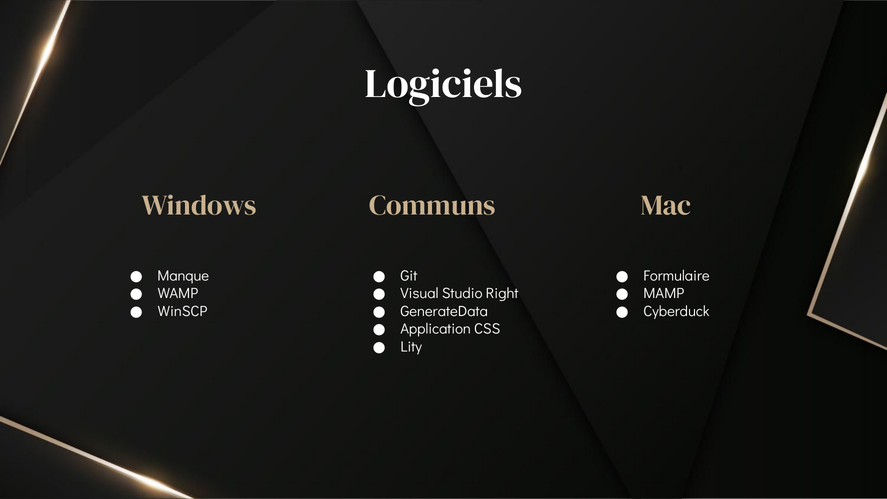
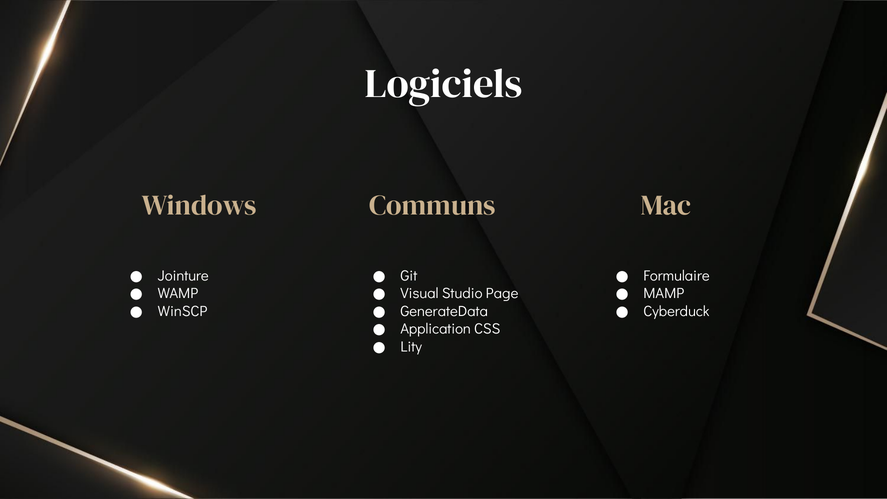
Manque: Manque -> Jointure (183, 276)
Right: Right -> Page (502, 294)
